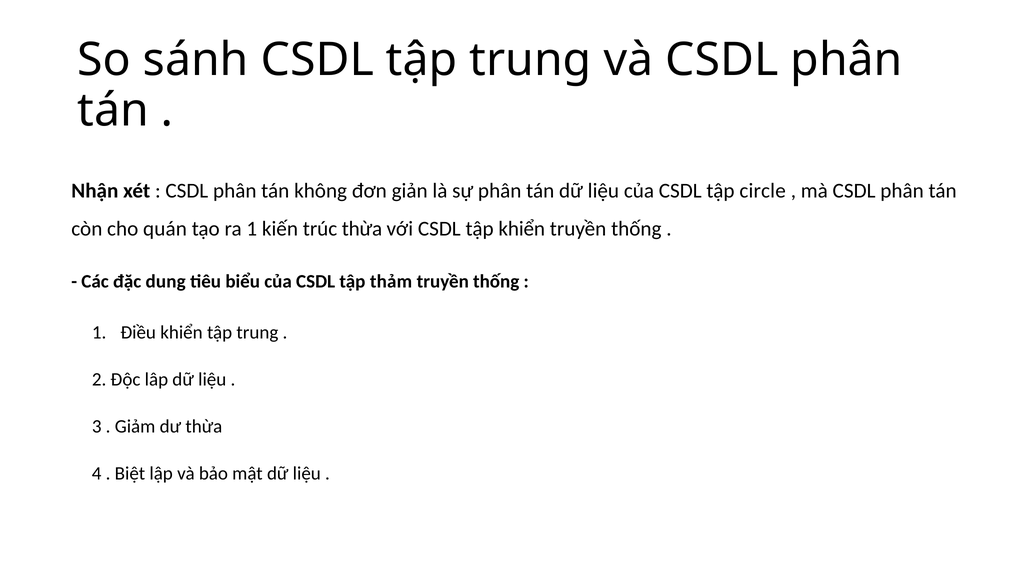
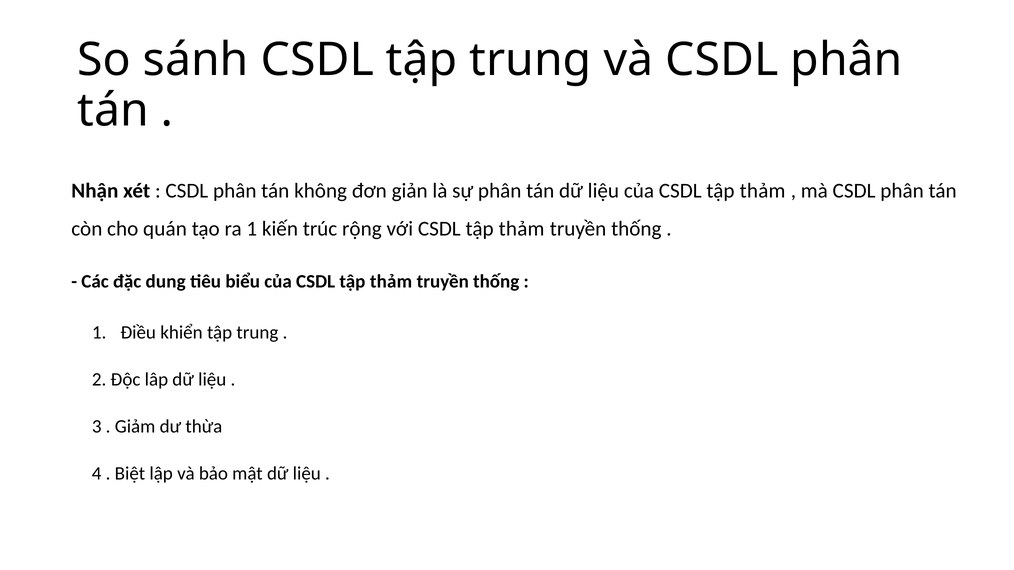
circle: circle -> thảm (763, 191)
trúc thừa: thừa -> rộng (362, 229)
với CSDL tập khiển: khiển -> thảm (522, 229)
